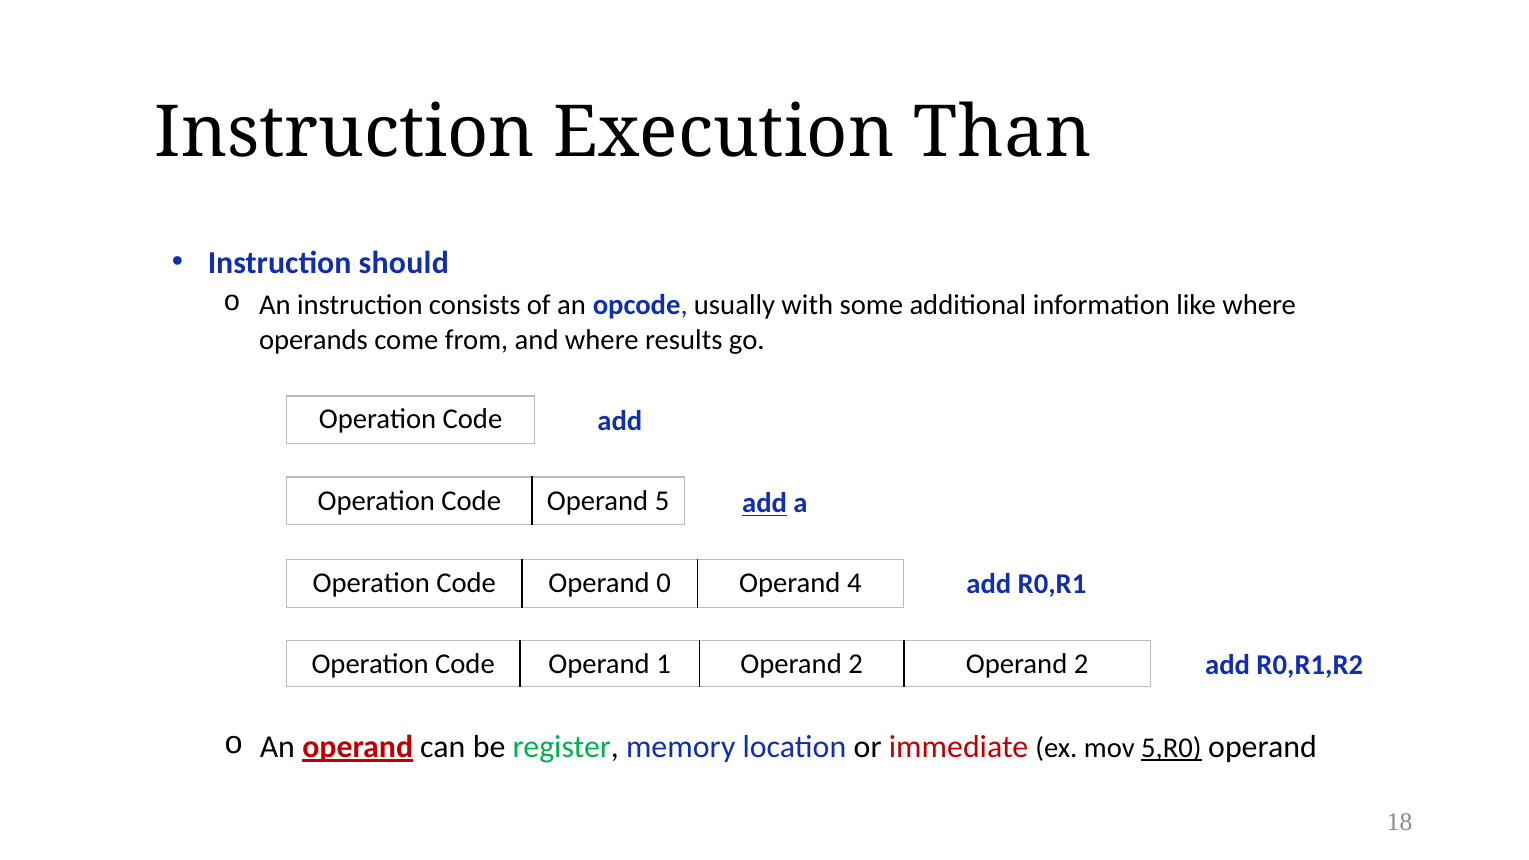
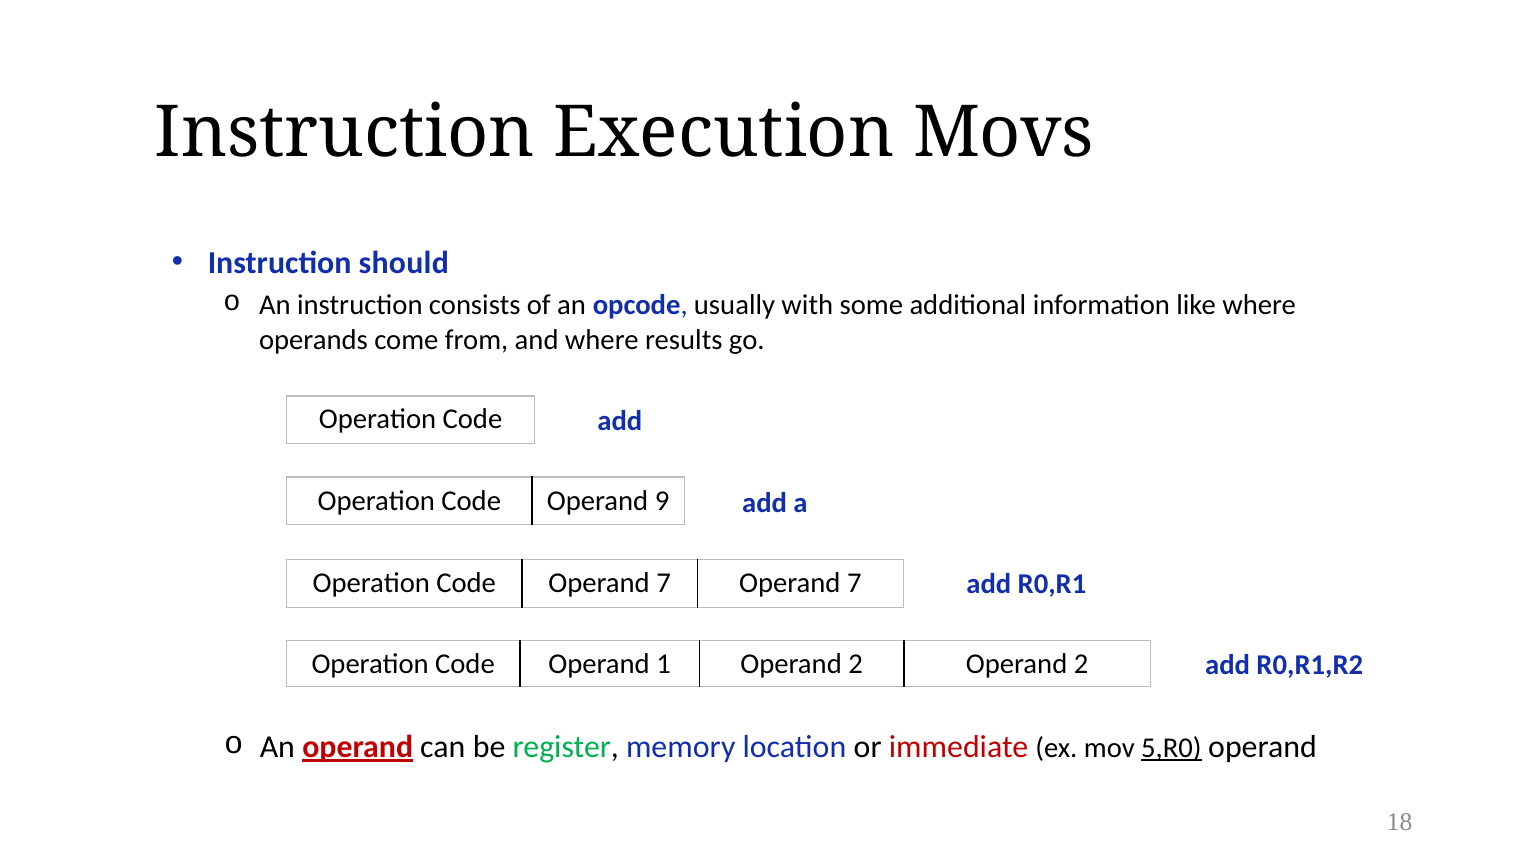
Than: Than -> Movs (1004, 133)
5: 5 -> 9 (662, 501)
add underline: present -> none (765, 503)
Code Operand 0: 0 -> 7 (664, 583)
4: 4 -> 7 (854, 583)
